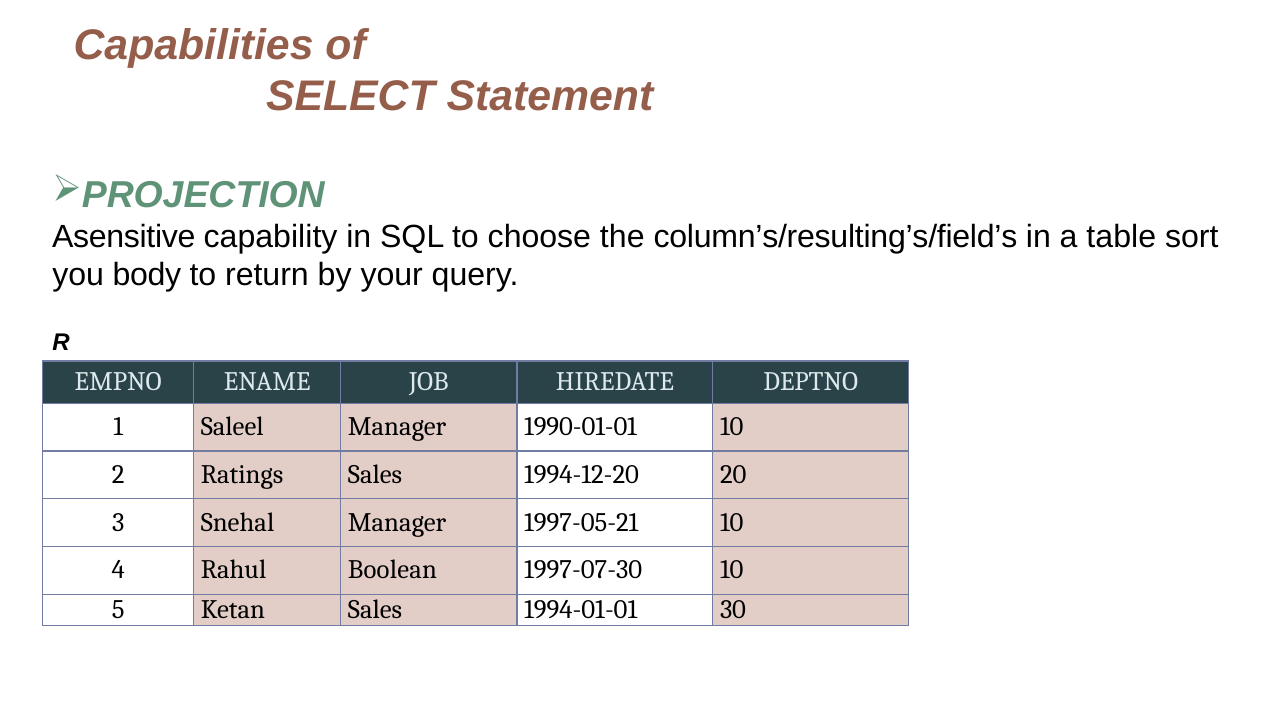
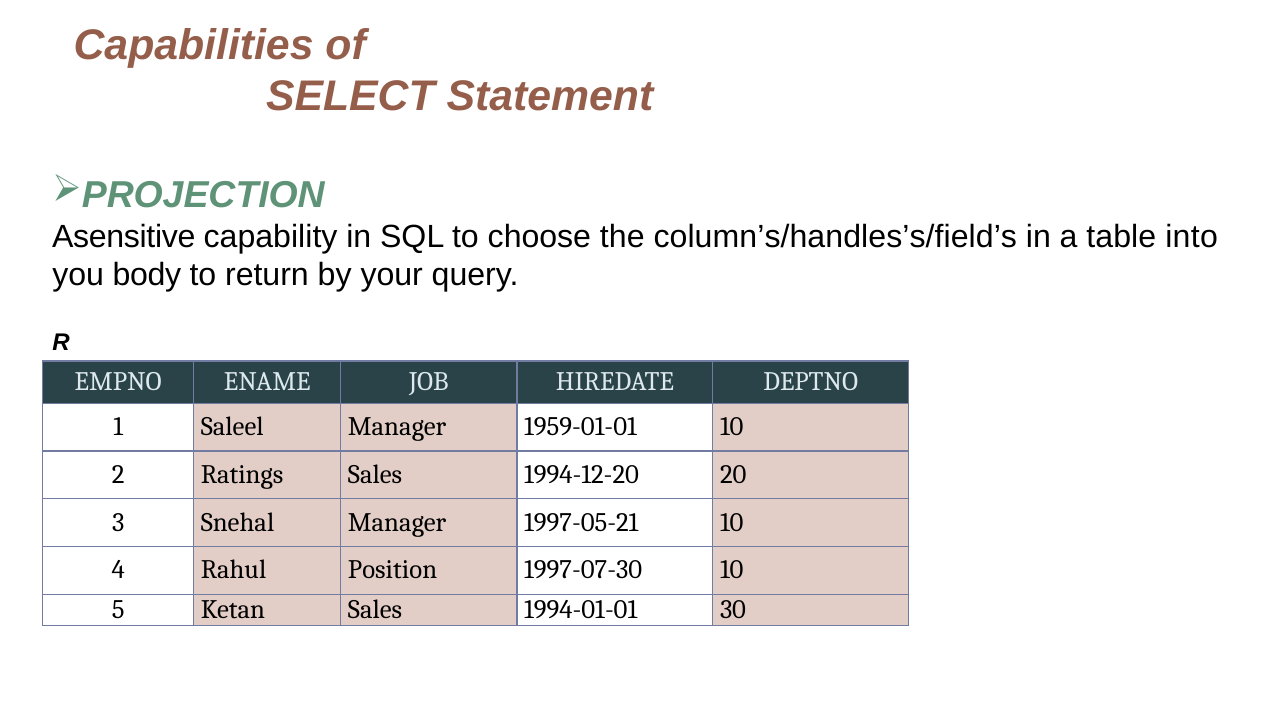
column’s/resulting’s/field’s: column’s/resulting’s/field’s -> column’s/handles’s/field’s (835, 236)
sort: sort -> into (1192, 236)
1990-01-01: 1990-01-01 -> 1959-01-01 (581, 427)
Boolean: Boolean -> Position (393, 570)
